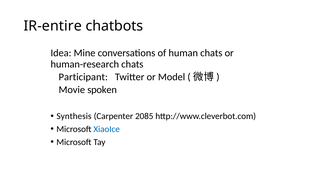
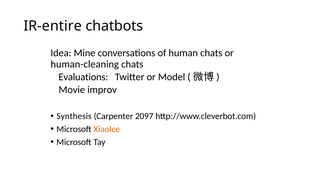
human-research: human-research -> human-cleaning (85, 64)
Participant: Participant -> Evaluations (83, 77)
spoken: spoken -> improv (102, 90)
2085: 2085 -> 2097 (144, 116)
XiaoIce colour: blue -> orange (107, 129)
